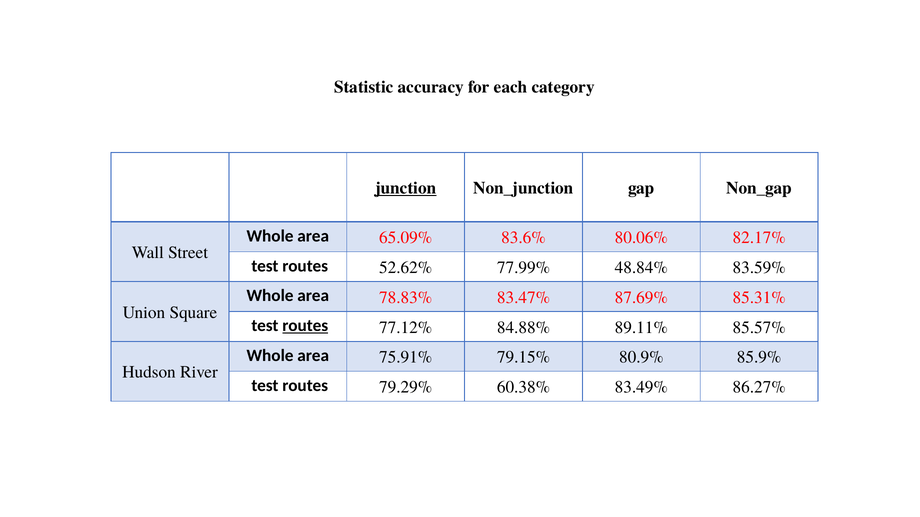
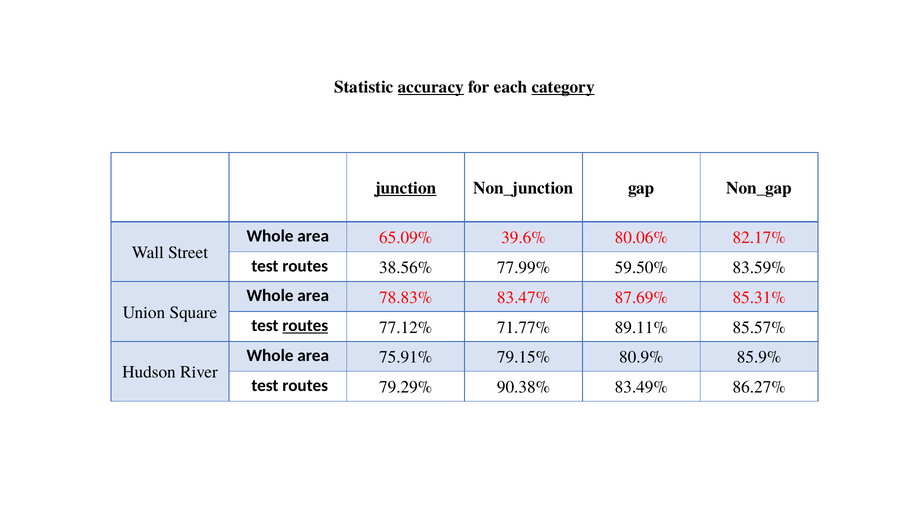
accuracy underline: none -> present (431, 87)
category underline: none -> present (563, 87)
83.6%: 83.6% -> 39.6% (523, 238)
52.62%: 52.62% -> 38.56% (406, 268)
48.84%: 48.84% -> 59.50% (641, 268)
84.88%: 84.88% -> 71.77% (523, 328)
60.38%: 60.38% -> 90.38% (523, 388)
